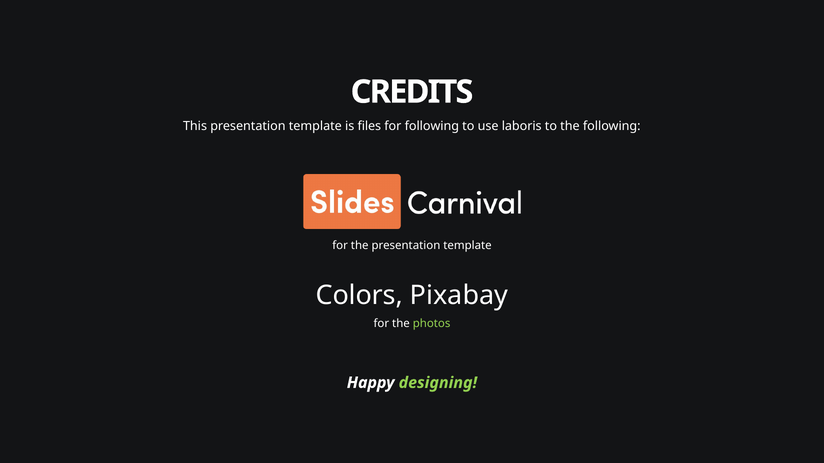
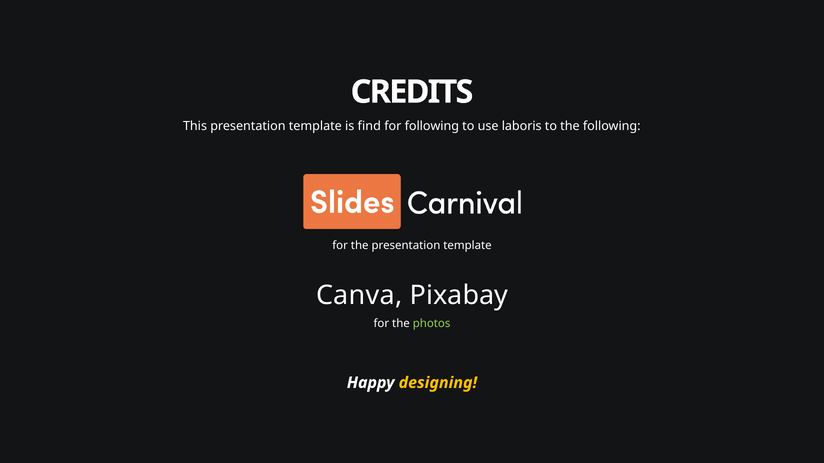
files: files -> find (369, 126)
Colors: Colors -> Canva (359, 296)
designing colour: light green -> yellow (438, 383)
